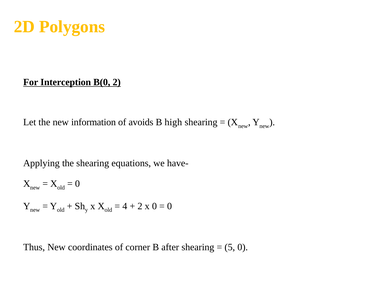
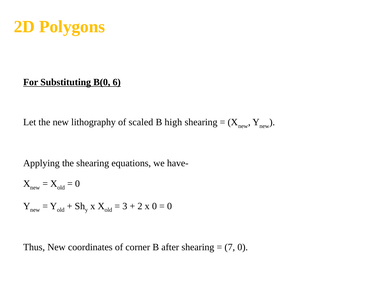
Interception: Interception -> Substituting (66, 82)
B(0 2: 2 -> 6 (117, 82)
information: information -> lithography (93, 122)
avoids: avoids -> scaled (141, 122)
4: 4 -> 3 (125, 206)
5: 5 -> 7 (230, 246)
